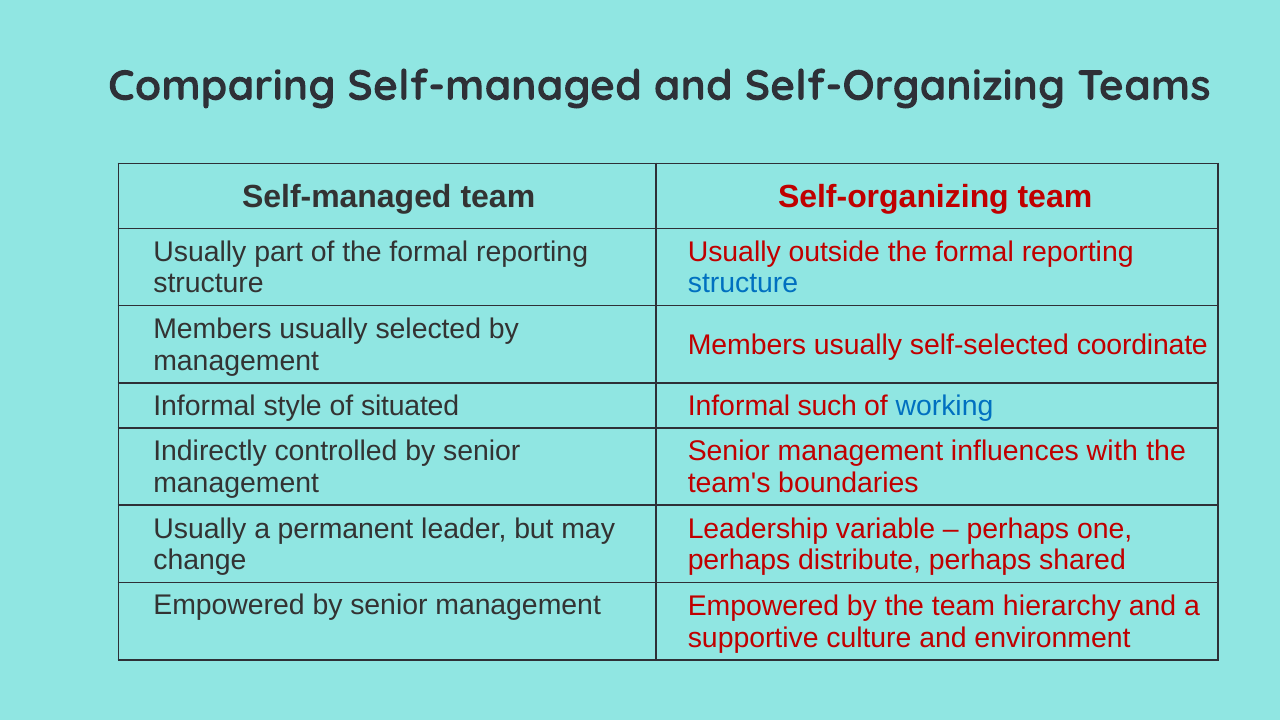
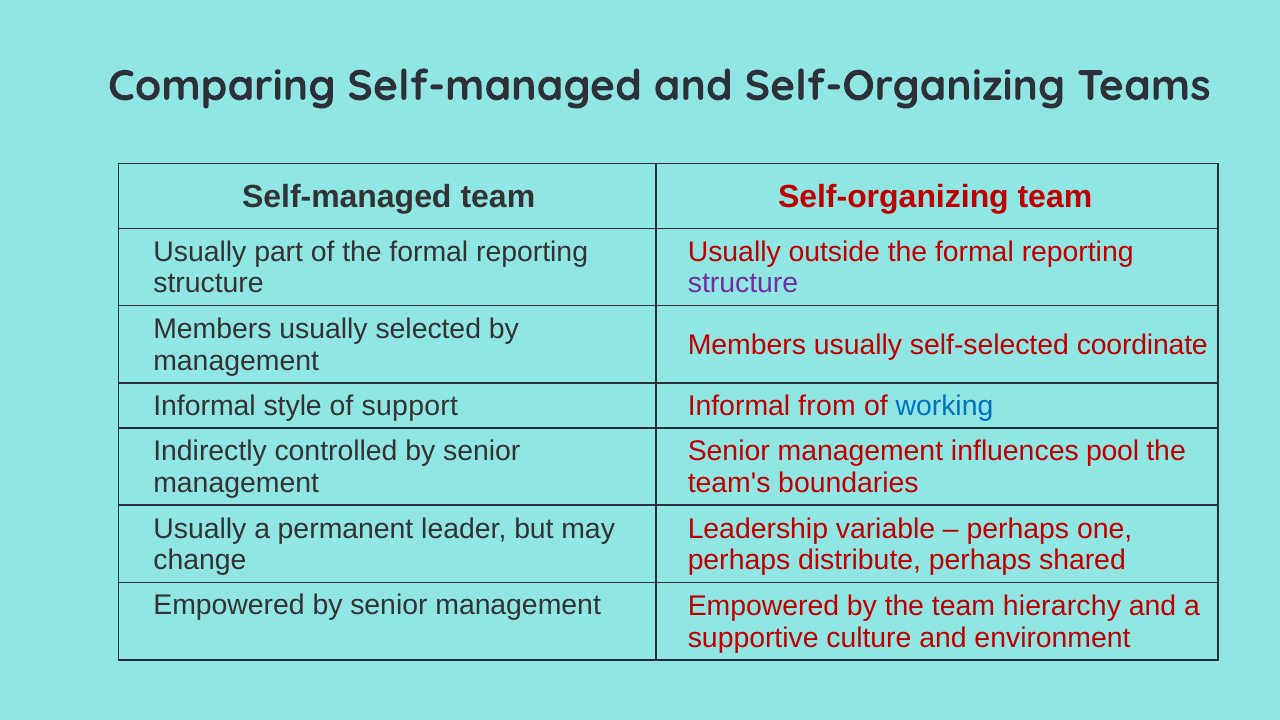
structure colour: blue -> purple (743, 284)
situated: situated -> support (410, 406)
such: such -> from (827, 406)
with: with -> pool (1113, 451)
